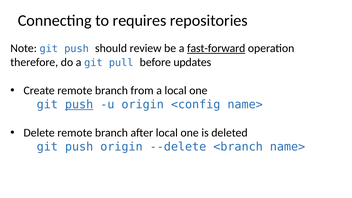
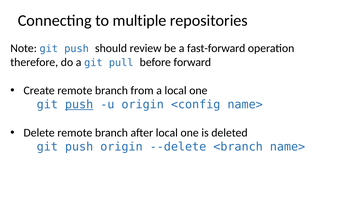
requires: requires -> multiple (140, 20)
fast-forward underline: present -> none (216, 48)
updates: updates -> forward (192, 62)
